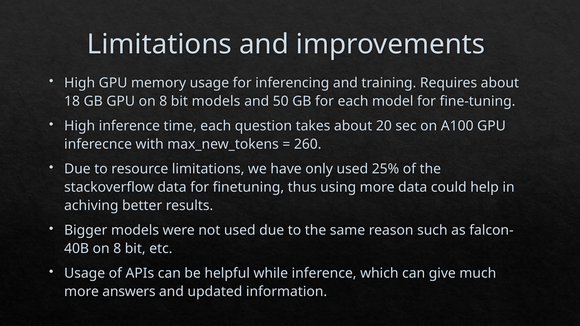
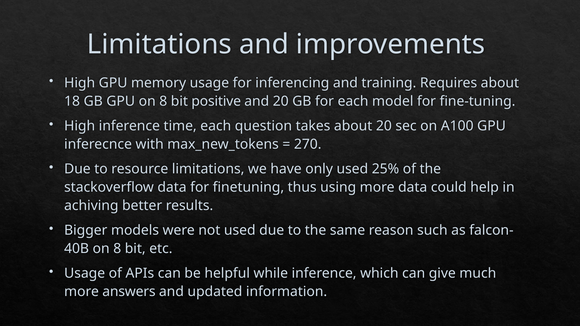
bit models: models -> positive (216, 101)
and 50: 50 -> 20 (281, 101)
260: 260 -> 270 (308, 144)
